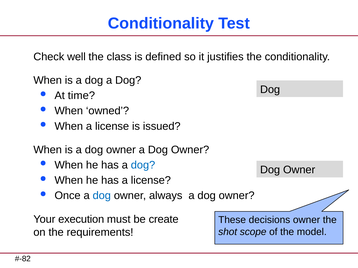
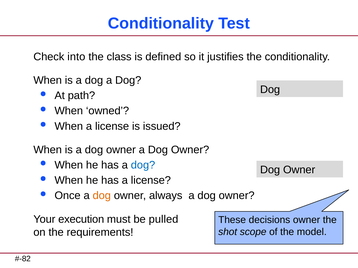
well: well -> into (76, 57)
time: time -> path (81, 96)
dog colour: blue -> orange (102, 196)
create: create -> pulled (164, 220)
